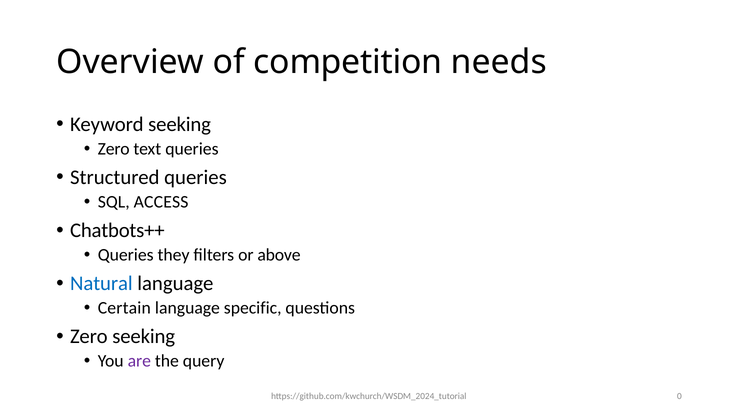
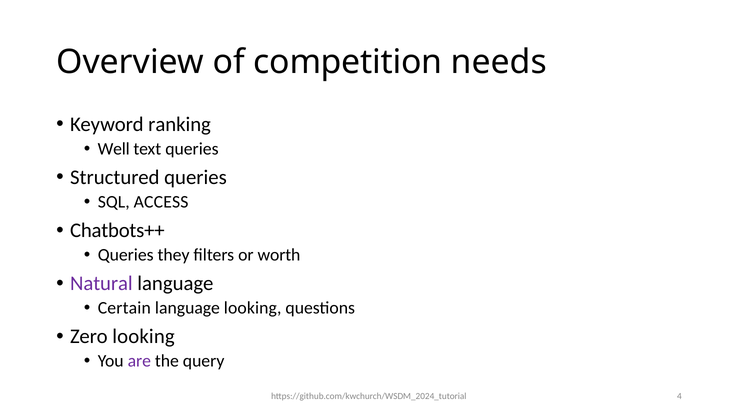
Keyword seeking: seeking -> ranking (180, 124)
Zero: Zero -> Well (114, 149)
above: above -> worth (279, 255)
Natural colour: blue -> purple (101, 284)
language specific: specific -> looking (253, 308)
Zero seeking: seeking -> looking (144, 337)
0: 0 -> 4 (679, 396)
